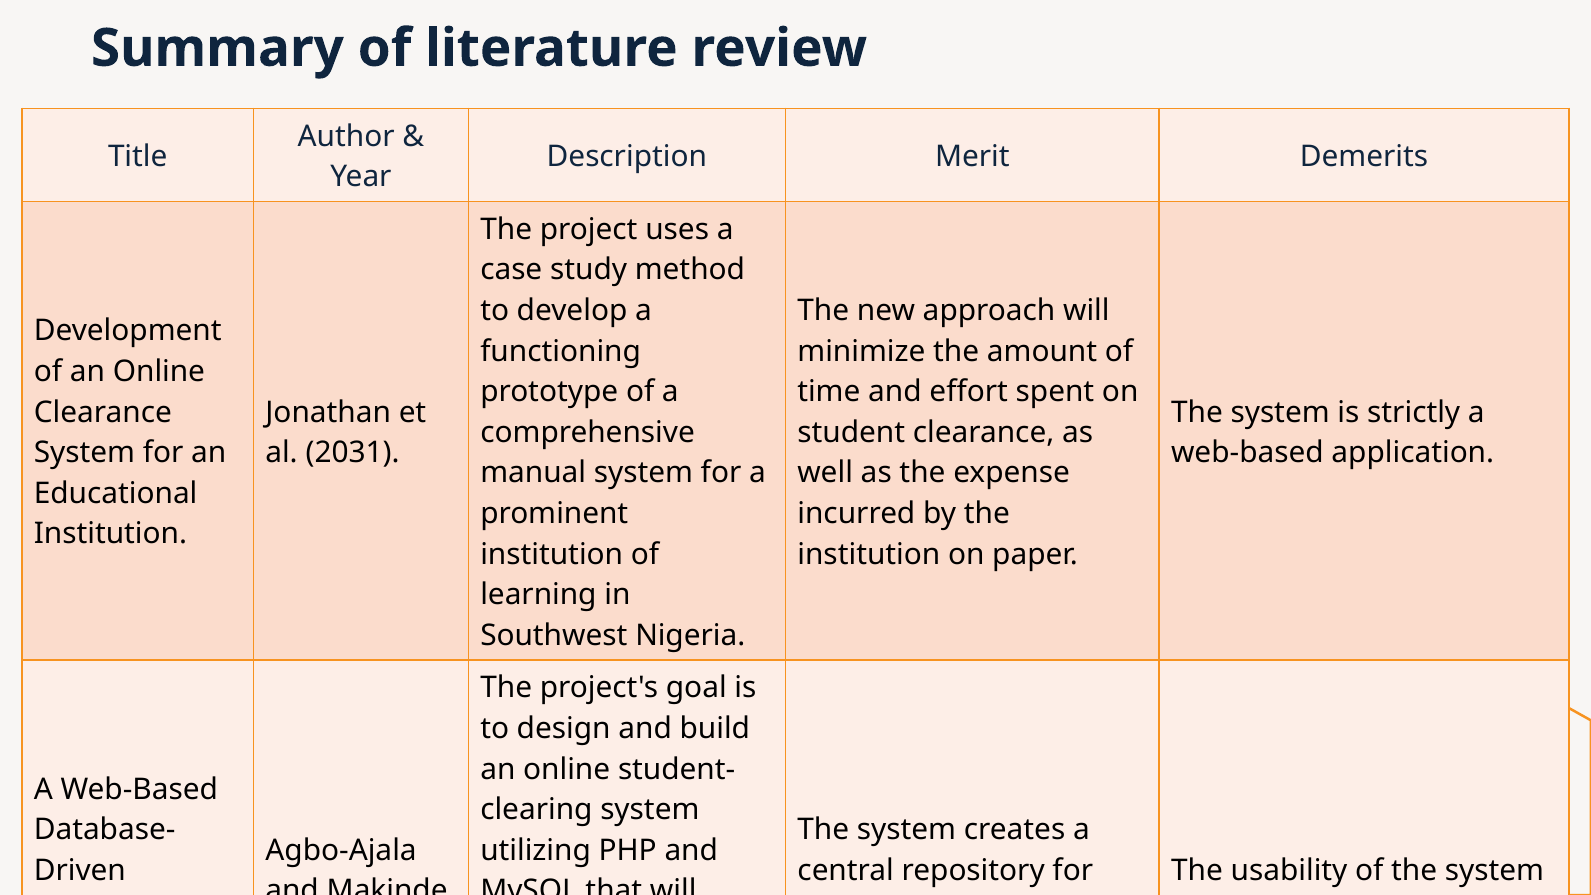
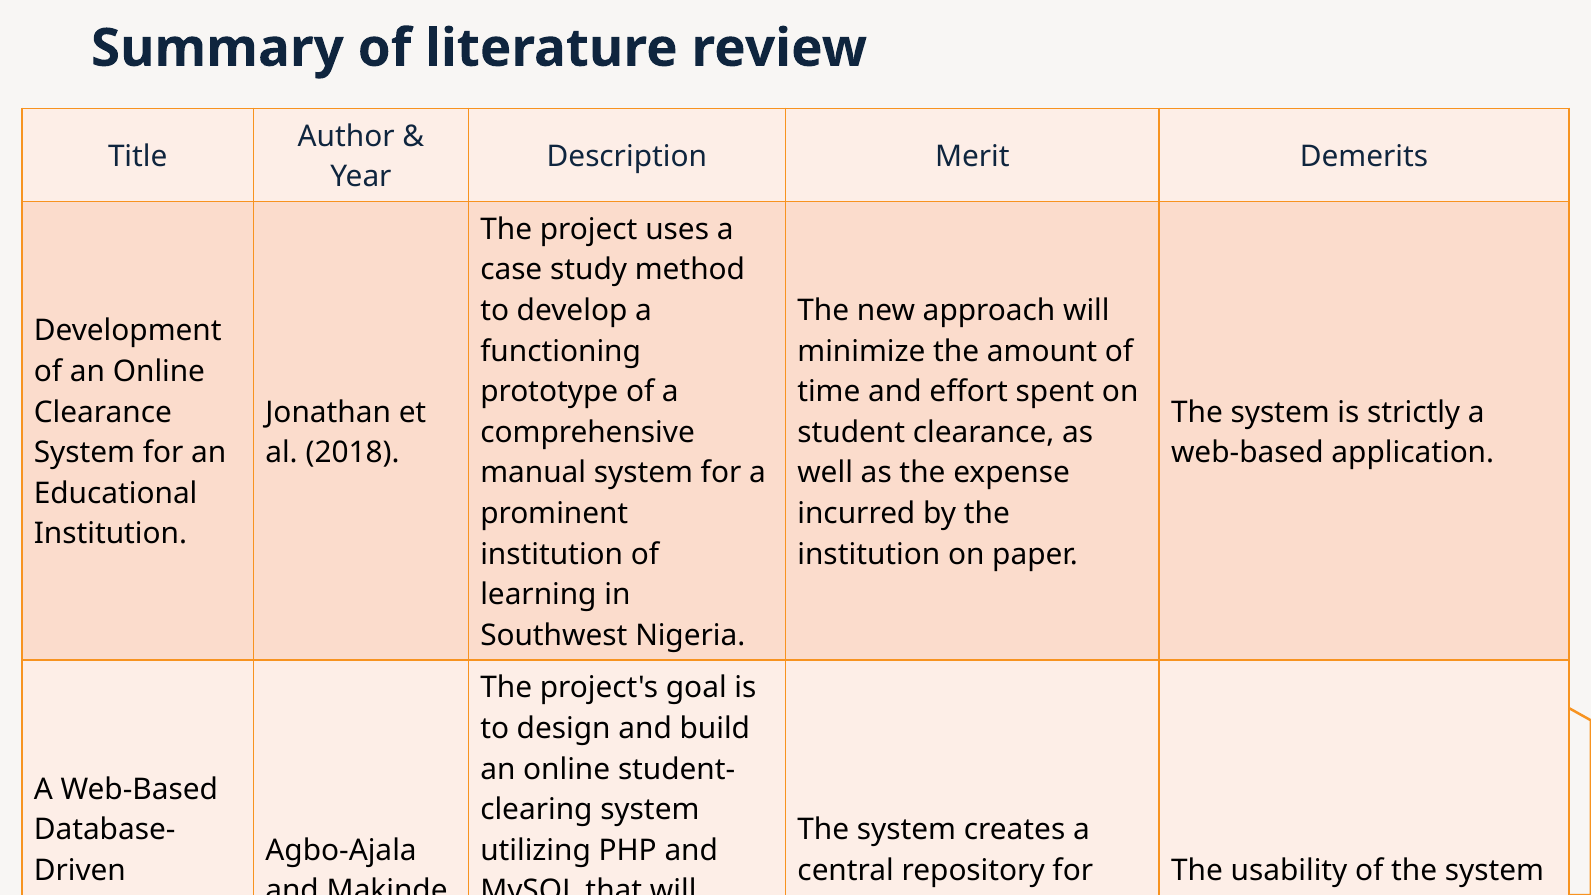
2031: 2031 -> 2018 (353, 453)
